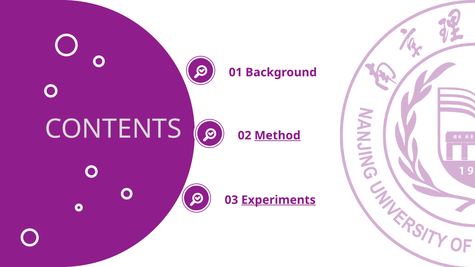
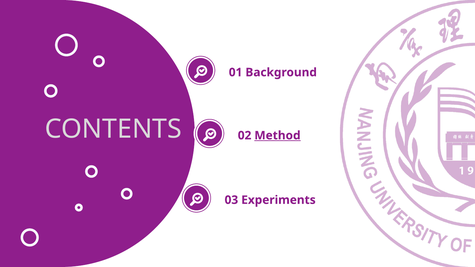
Experiments underline: present -> none (278, 200)
